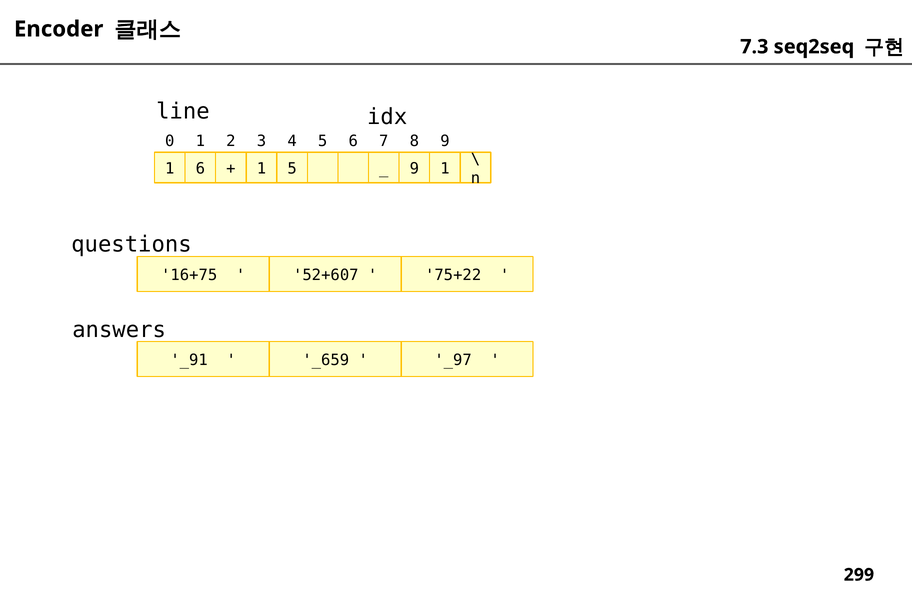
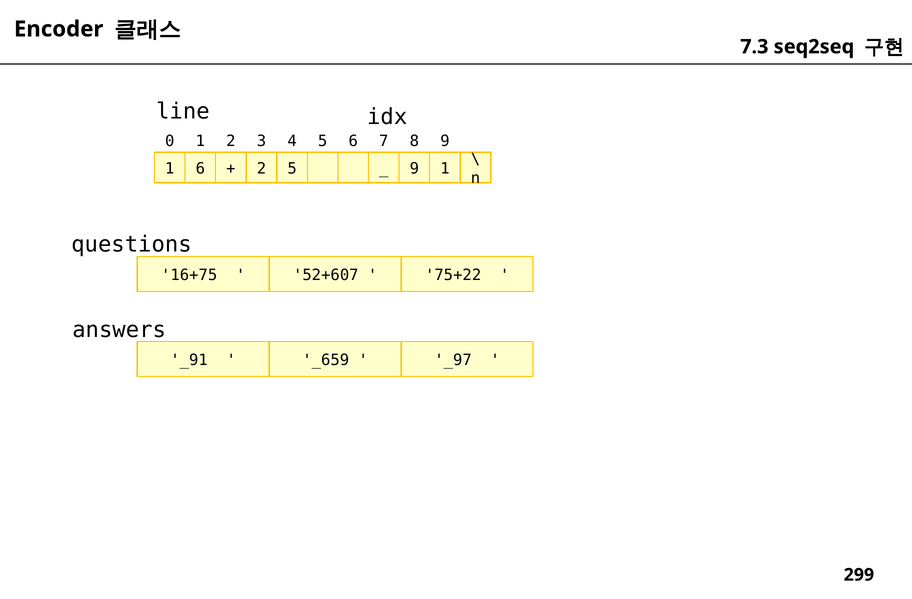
1: 1 -> 2 (261, 169)
